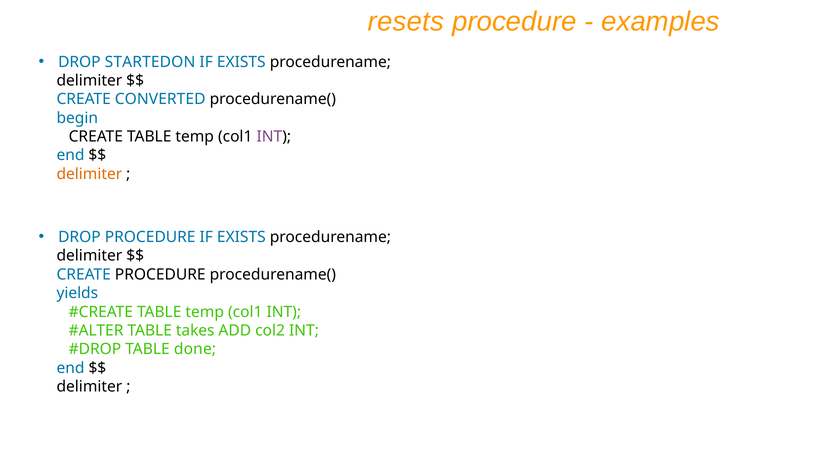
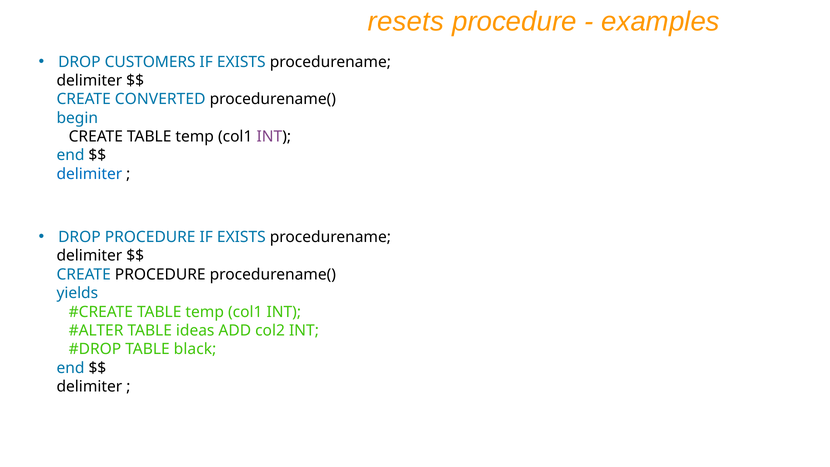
STARTEDON: STARTEDON -> CUSTOMERS (150, 62)
delimiter colour: orange -> blue (89, 174)
takes: takes -> ideas (195, 330)
done: done -> black (195, 349)
